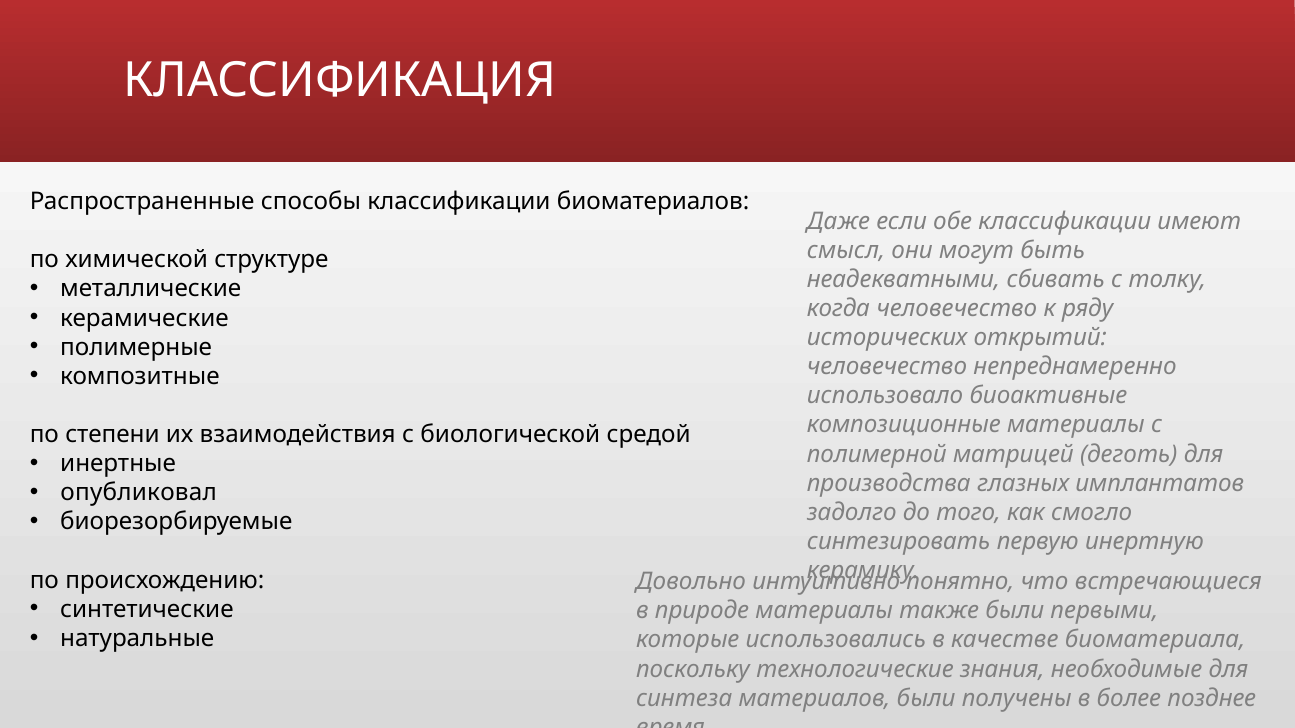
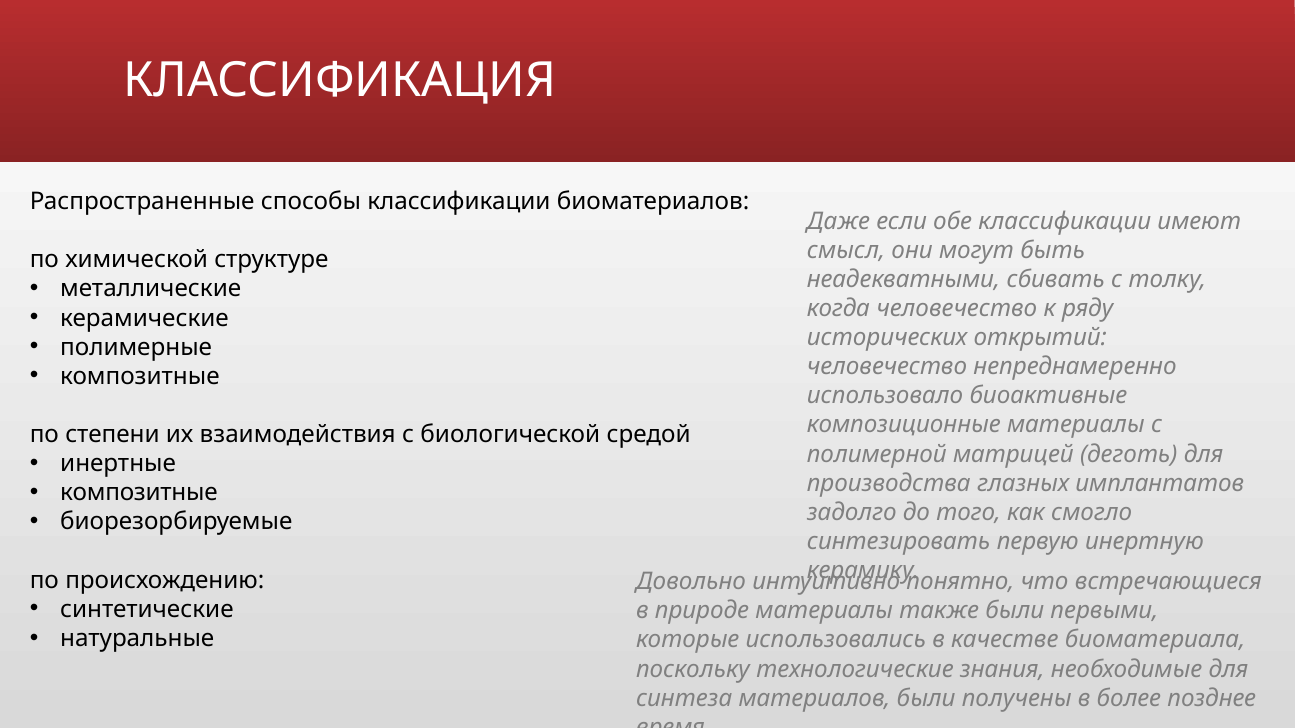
опубликовал: опубликовал -> композитные (139, 493)
